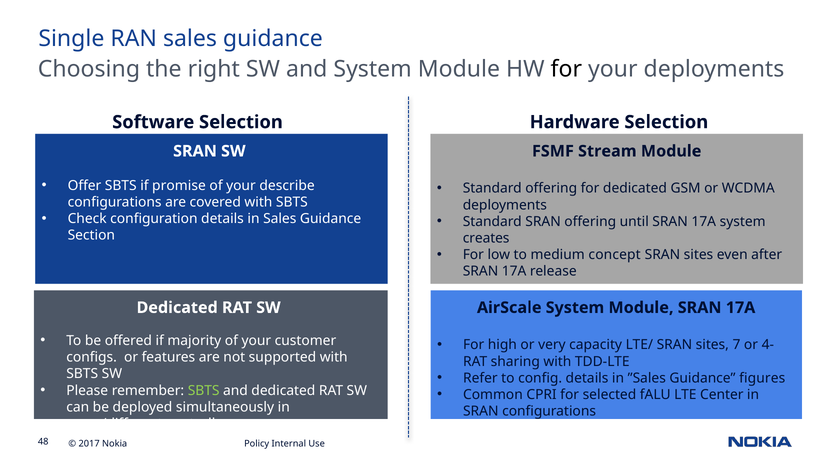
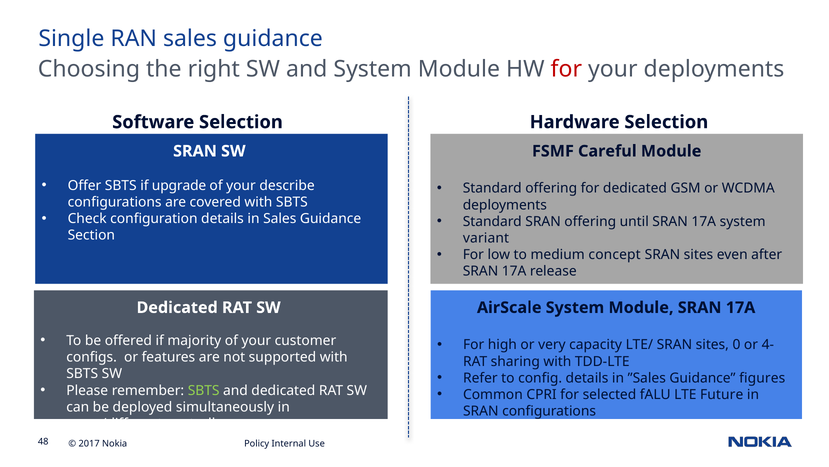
for colour: black -> red (566, 69)
Stream: Stream -> Careful (607, 151)
promise: promise -> upgrade (179, 185)
creates: creates -> variant (486, 238)
7: 7 -> 0 (736, 344)
Center: Center -> Future (722, 394)
